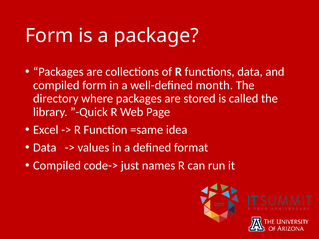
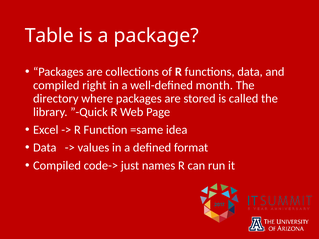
Form: Form -> Table (49, 36)
compiled form: form -> right (94, 85)
